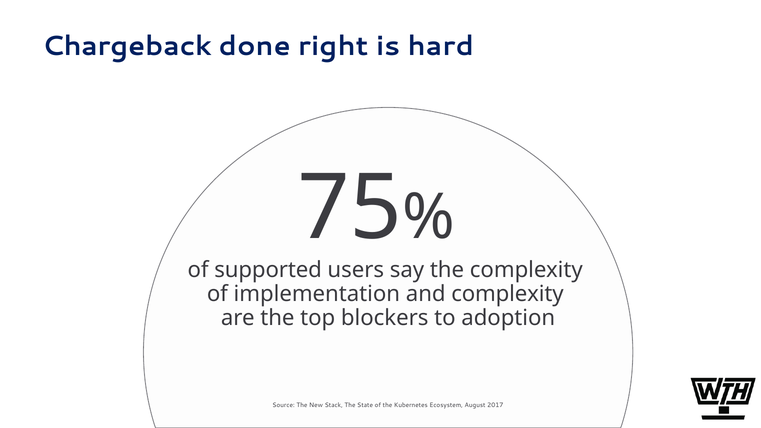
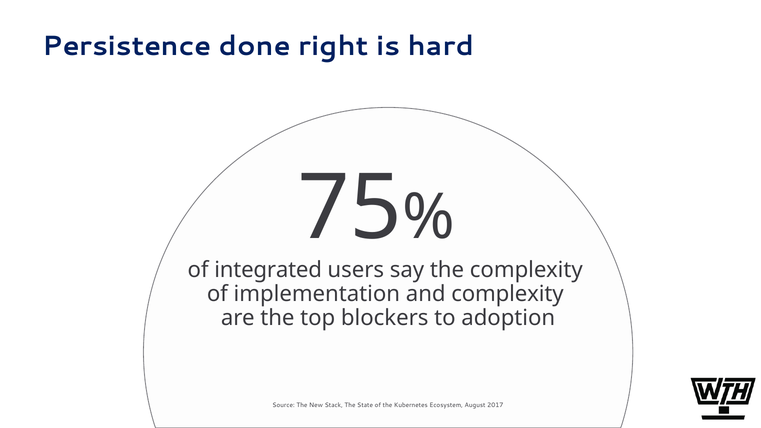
Chargeback: Chargeback -> Persistence (127, 46)
supported: supported -> integrated (268, 270)
